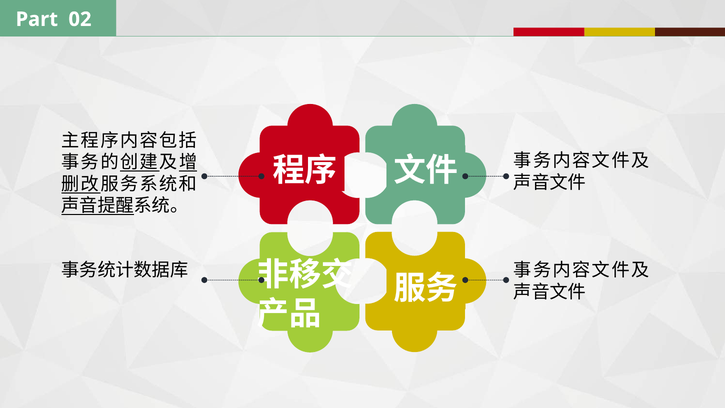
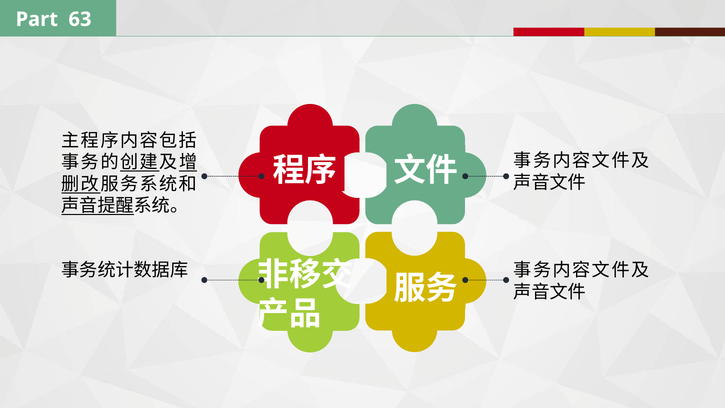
02: 02 -> 63 (80, 19)
